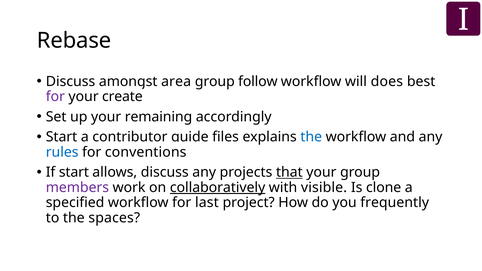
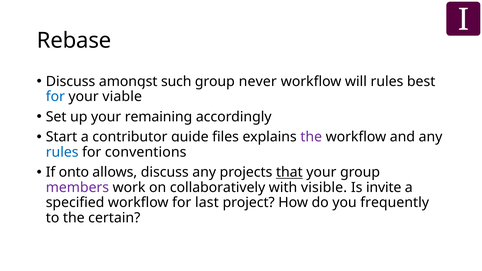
area: area -> such (176, 81)
follow: follow -> never (258, 81)
will does: does -> rules (387, 81)
for colour: purple -> blue (55, 97)
create: create -> viable (122, 97)
the colour: blue -> purple (311, 137)
If start: start -> onto (74, 172)
collaboratively underline: present -> none (218, 187)
clone: clone -> invite (384, 187)
spaces: spaces -> certain (114, 218)
